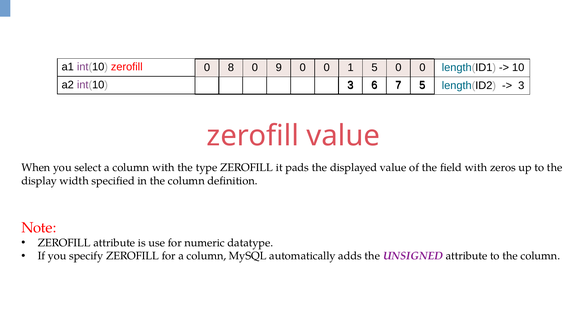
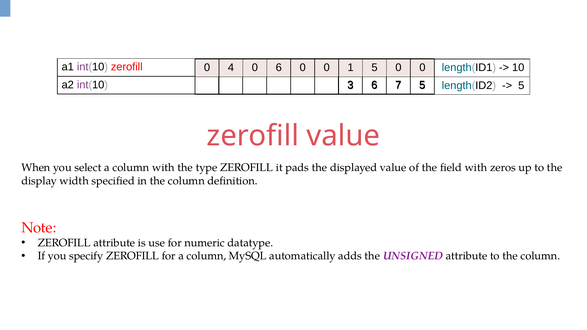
8: 8 -> 4 (231, 68)
0 9: 9 -> 6 (279, 68)
3: 3 -> 5 (521, 85)
